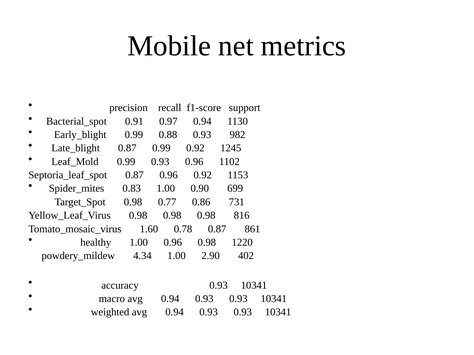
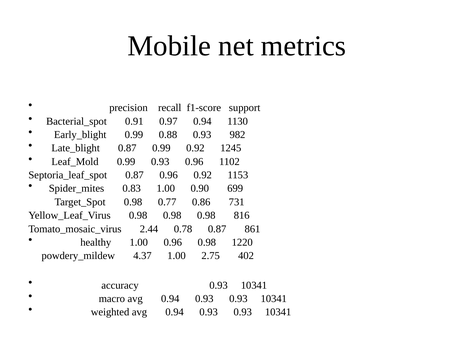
1.60: 1.60 -> 2.44 (149, 229)
4.34: 4.34 -> 4.37 (142, 256)
2.90: 2.90 -> 2.75 (211, 256)
